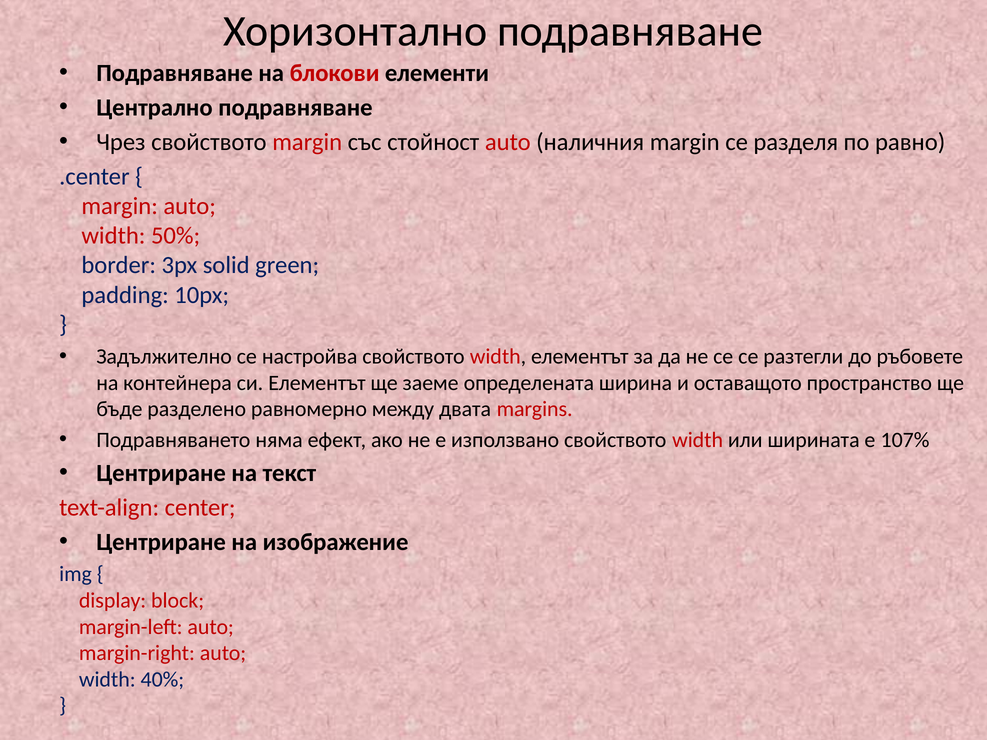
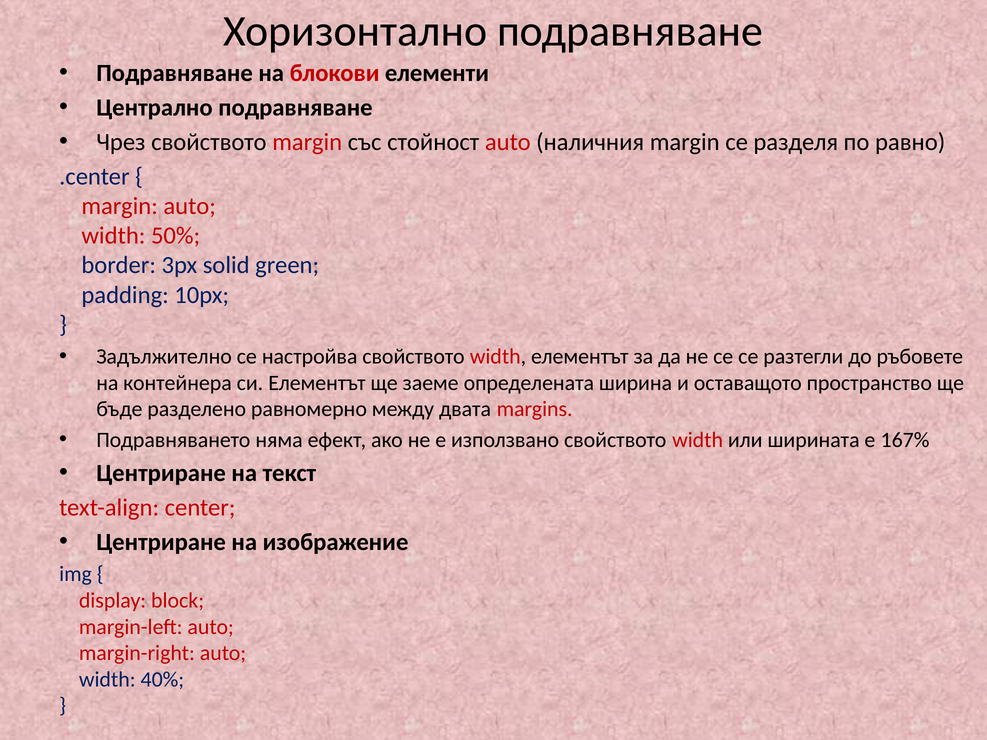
107%: 107% -> 167% (905, 440)
